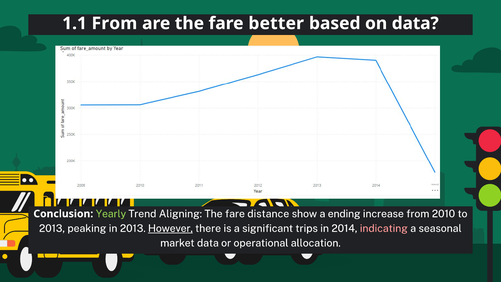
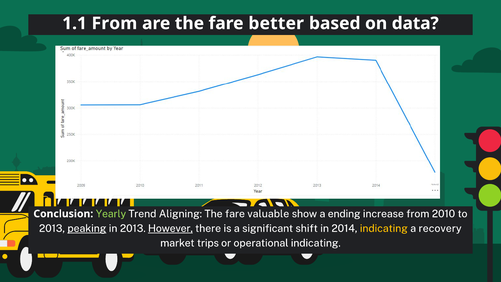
distance: distance -> valuable (268, 214)
peaking underline: none -> present (87, 228)
trips: trips -> shift (307, 228)
indicating colour: pink -> yellow (384, 228)
seasonal: seasonal -> recovery (440, 228)
market data: data -> trips (208, 243)
operational allocation: allocation -> indicating (316, 243)
